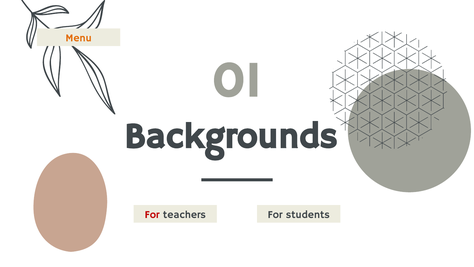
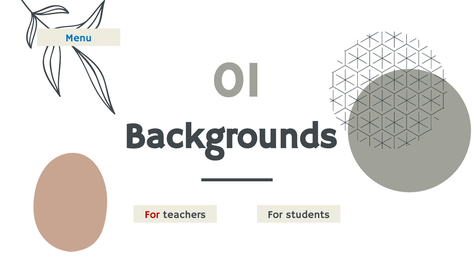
Menu colour: orange -> blue (79, 38)
